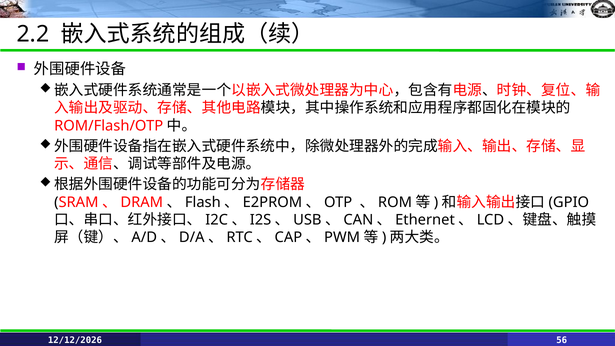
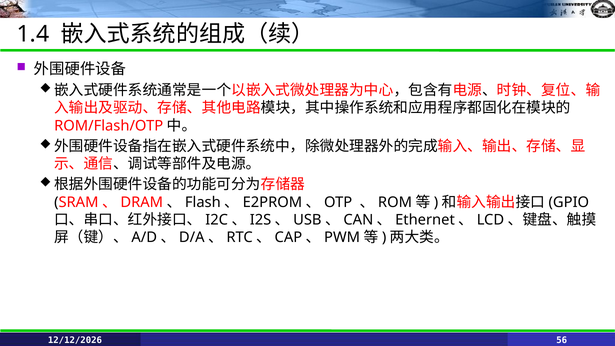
2.2: 2.2 -> 1.4 (33, 34)
